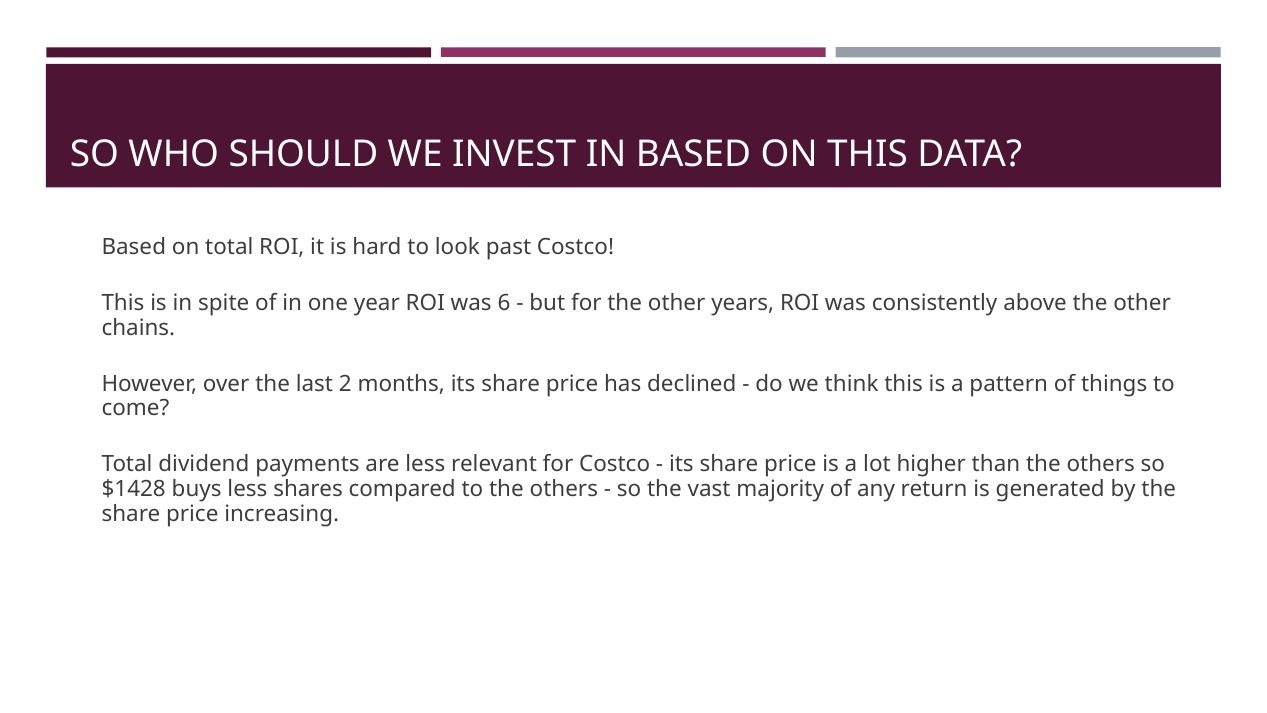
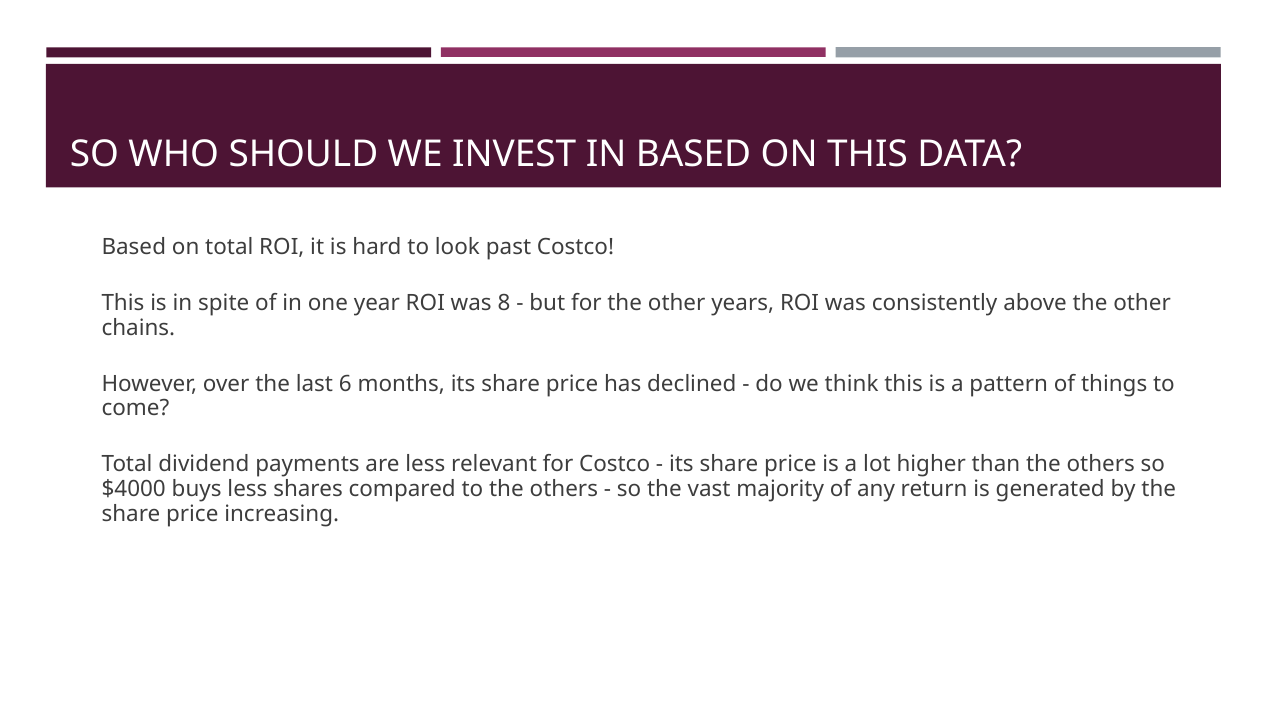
6: 6 -> 8 (504, 303)
2: 2 -> 6 (345, 384)
$1428: $1428 -> $4000 (134, 489)
